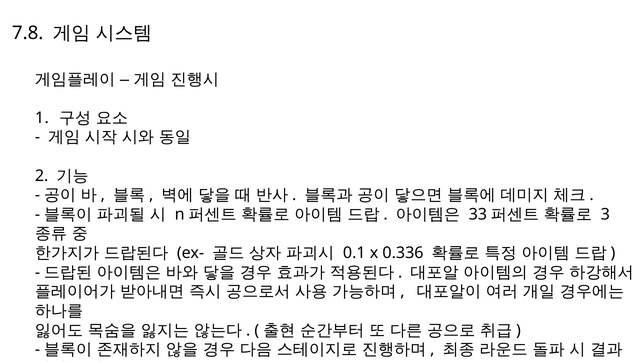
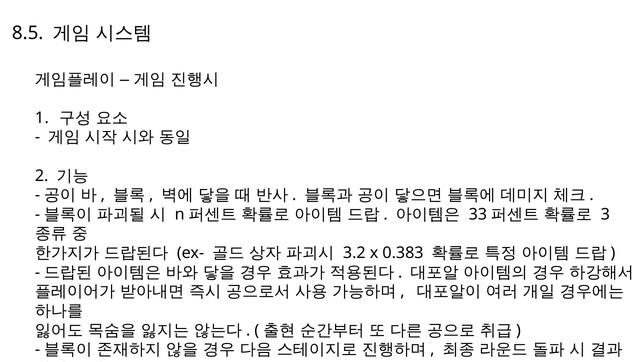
7.8: 7.8 -> 8.5 (28, 33)
0.1: 0.1 -> 3.2 (354, 253)
0.336: 0.336 -> 0.383 (403, 253)
